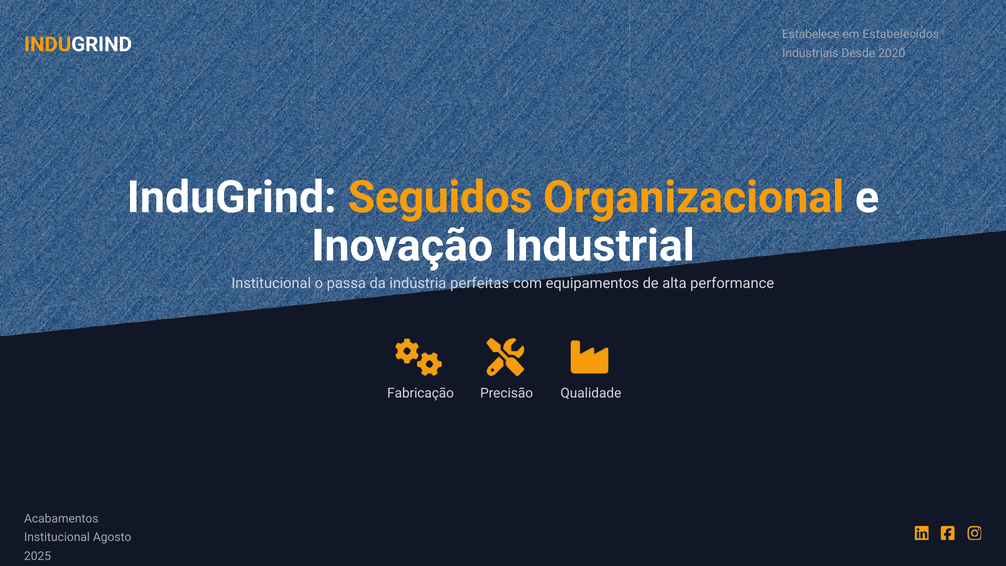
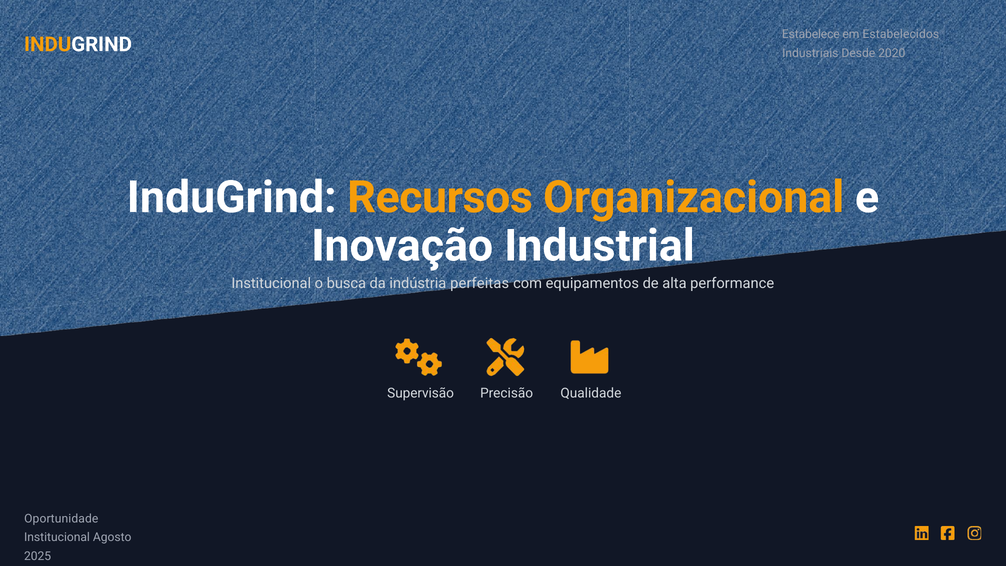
Seguidos: Seguidos -> Recursos (440, 197)
passa: passa -> busca (346, 283)
Fabricação: Fabricação -> Supervisão (421, 393)
Acabamentos: Acabamentos -> Oportunidade (61, 519)
